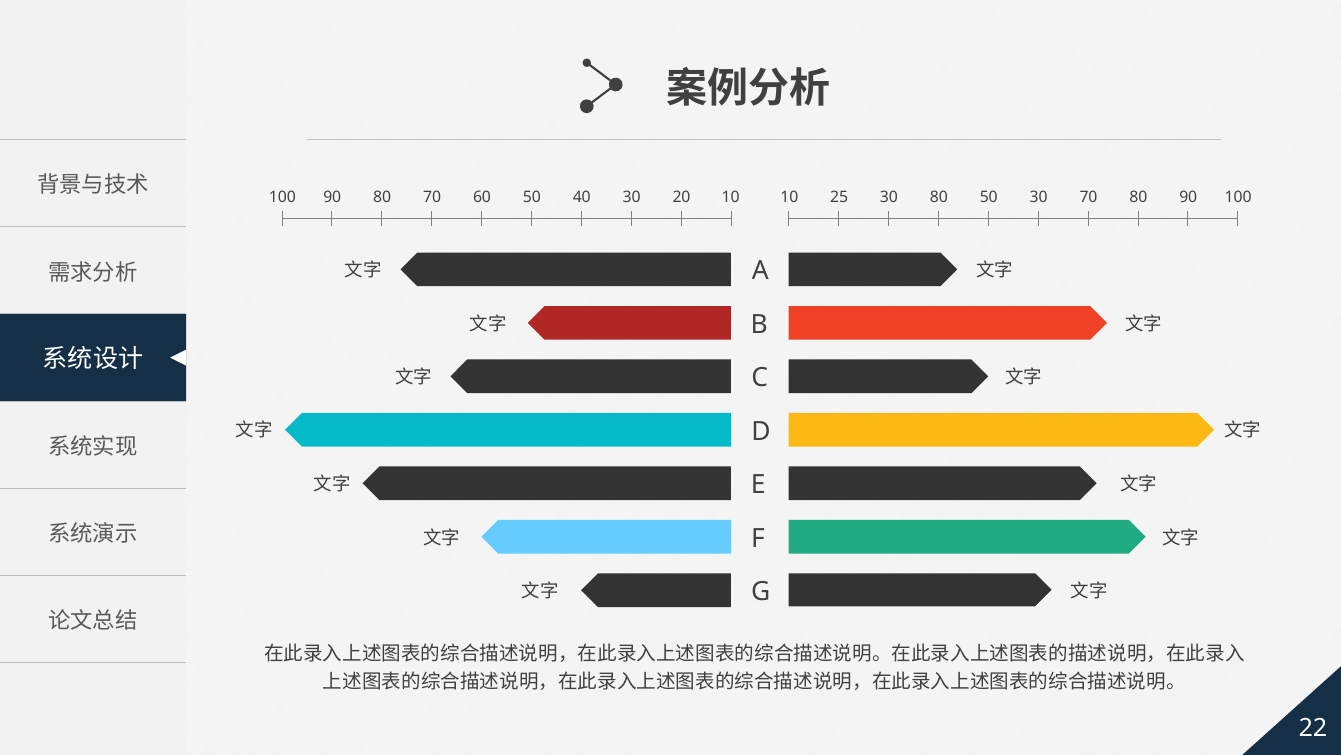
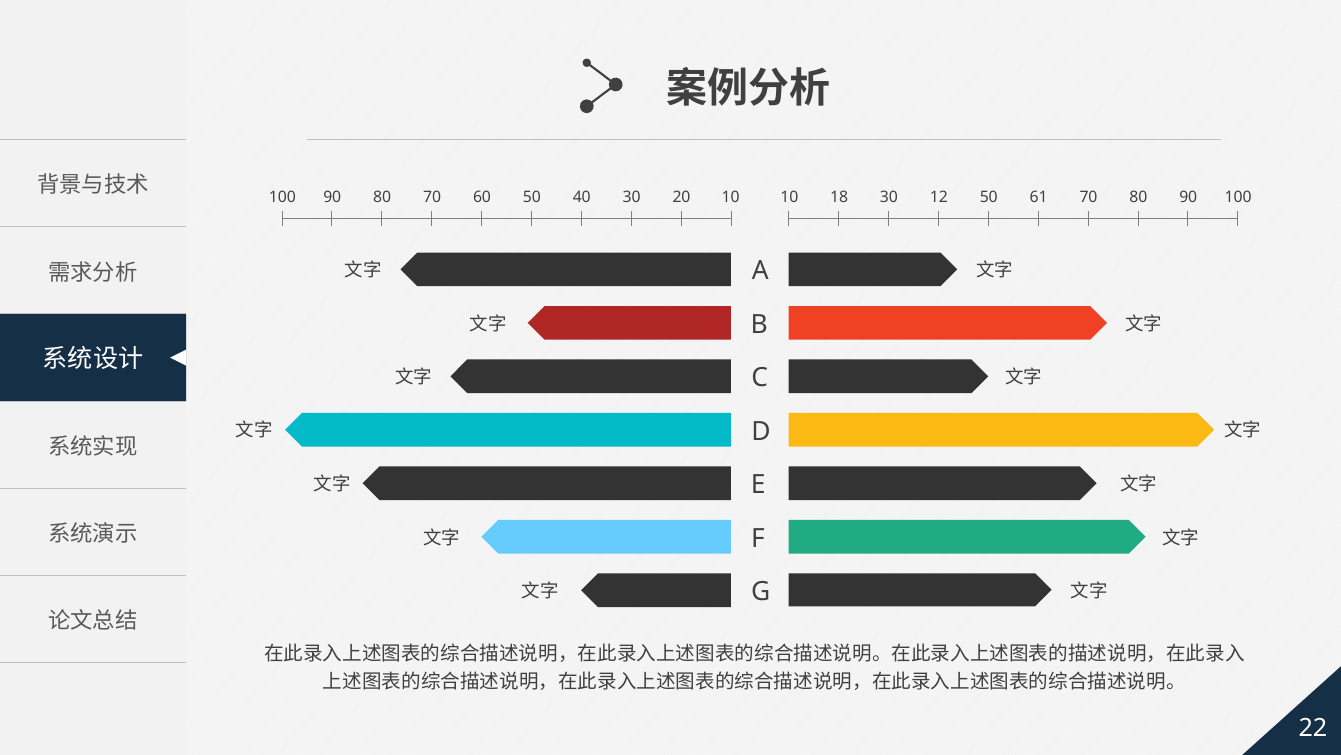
25: 25 -> 18 (839, 198)
30 80: 80 -> 12 (939, 198)
50 30: 30 -> 61 (1039, 198)
